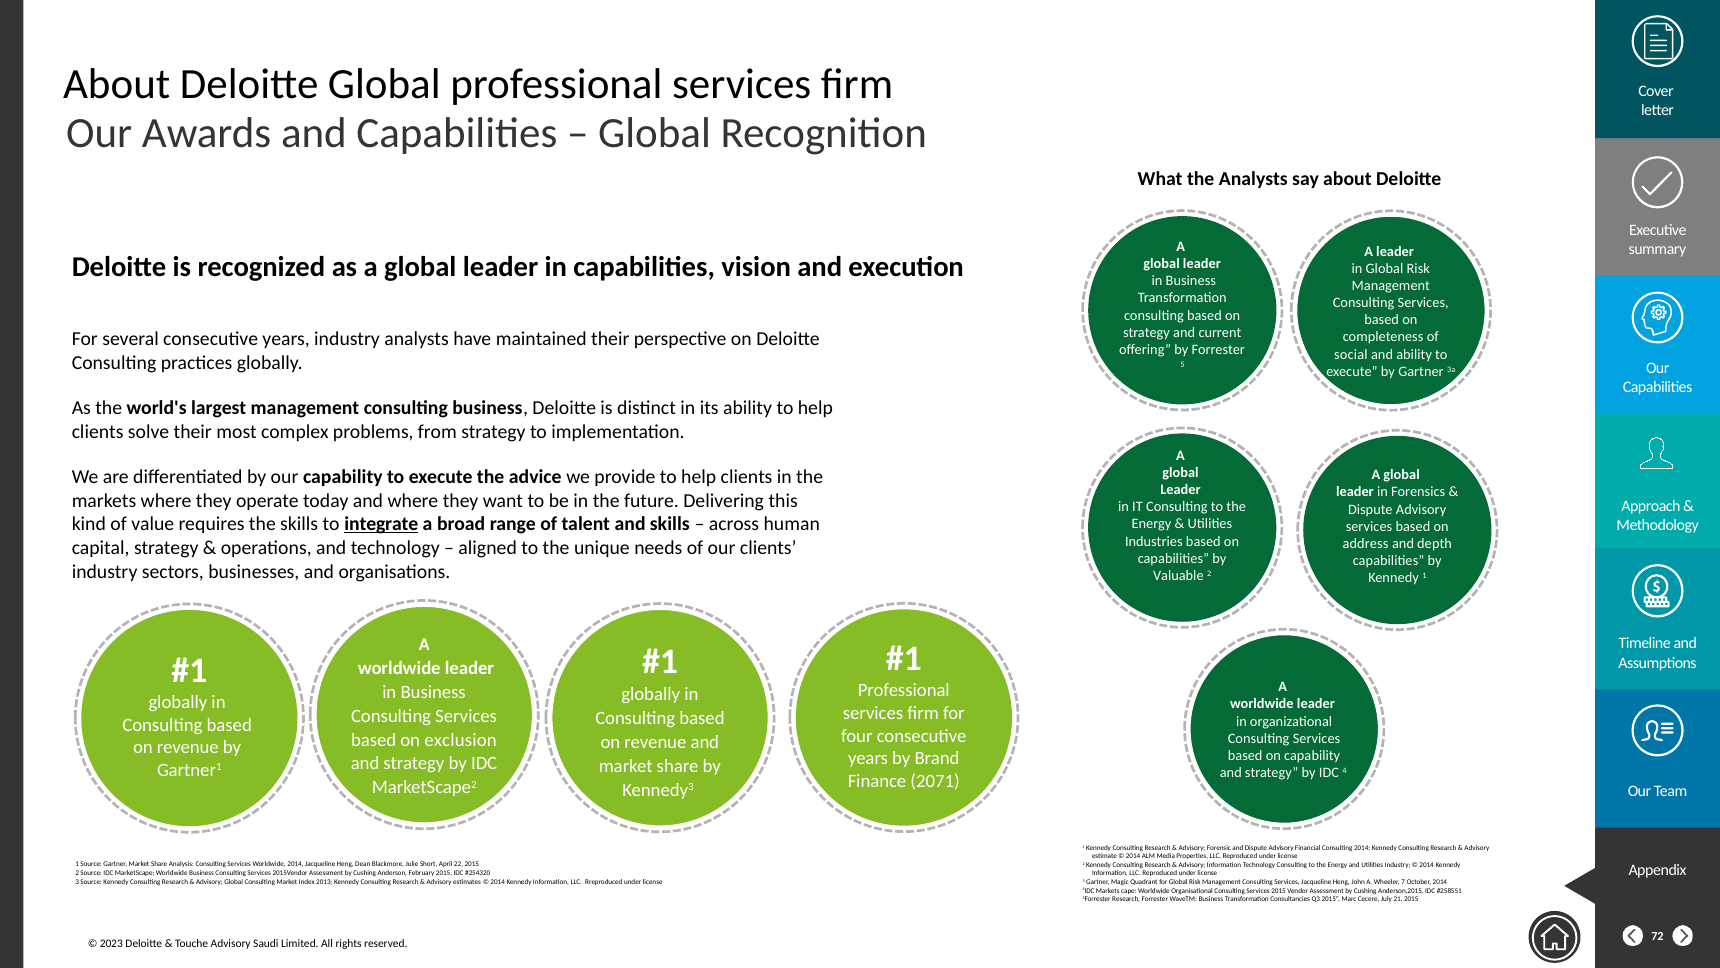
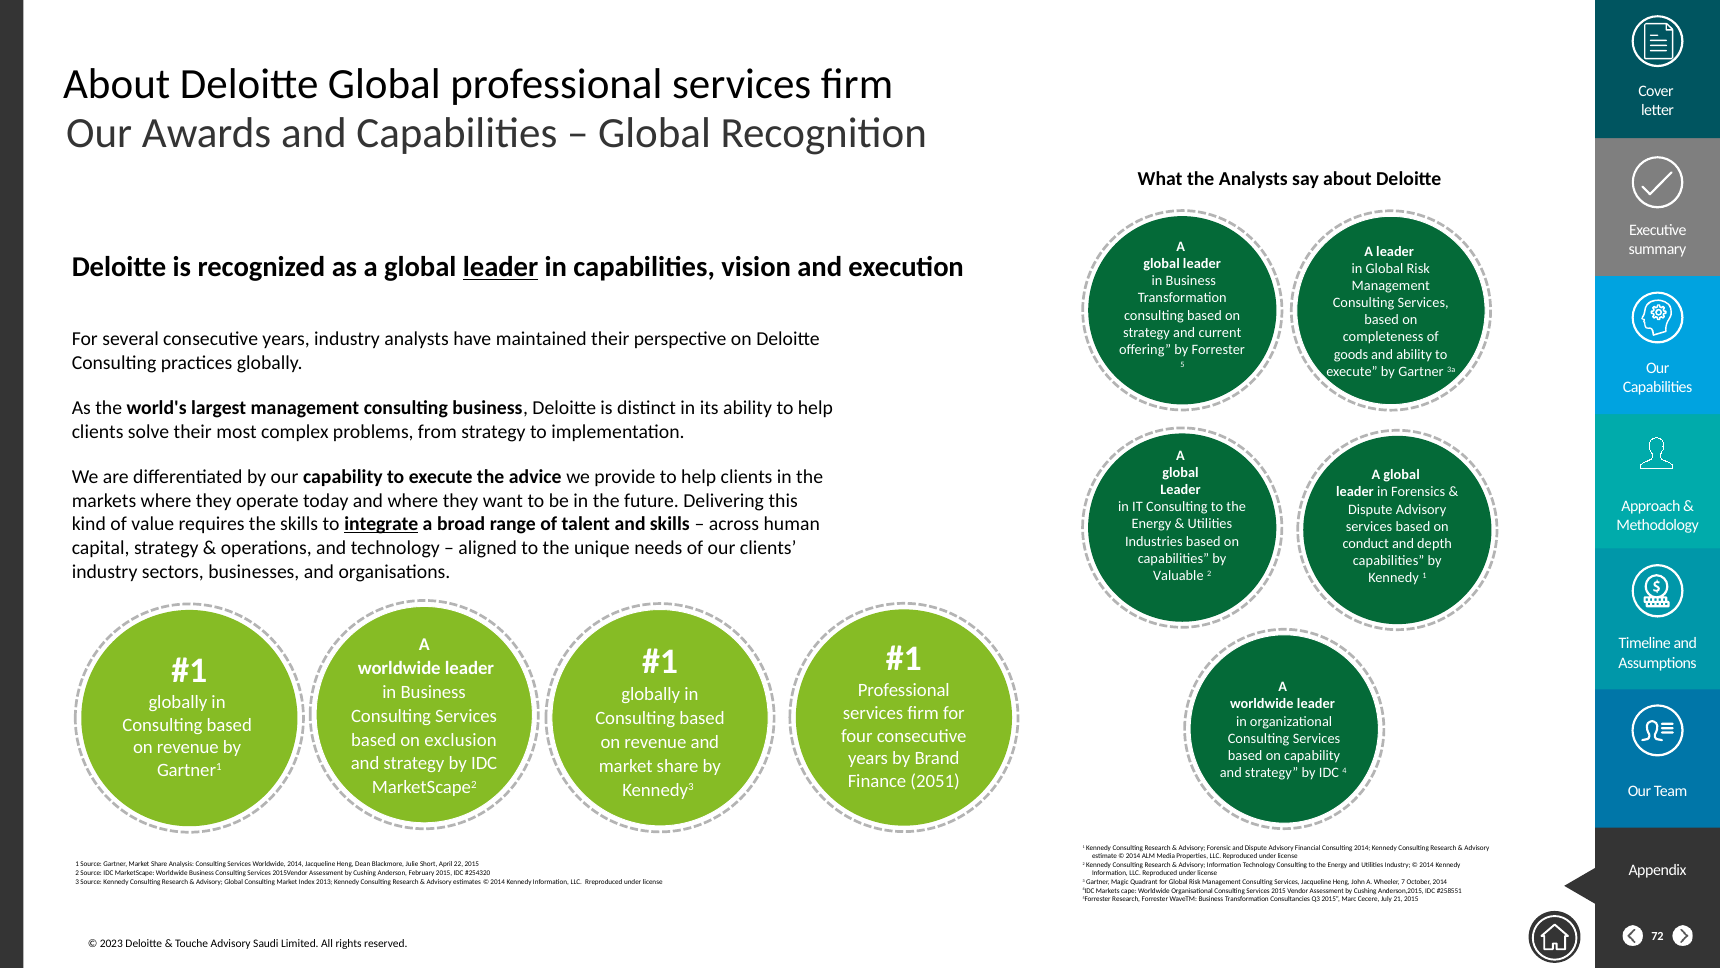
leader underline: none -> present (501, 267)
social: social -> goods (1351, 354)
address: address -> conduct (1366, 543)
2071: 2071 -> 2051 (935, 781)
